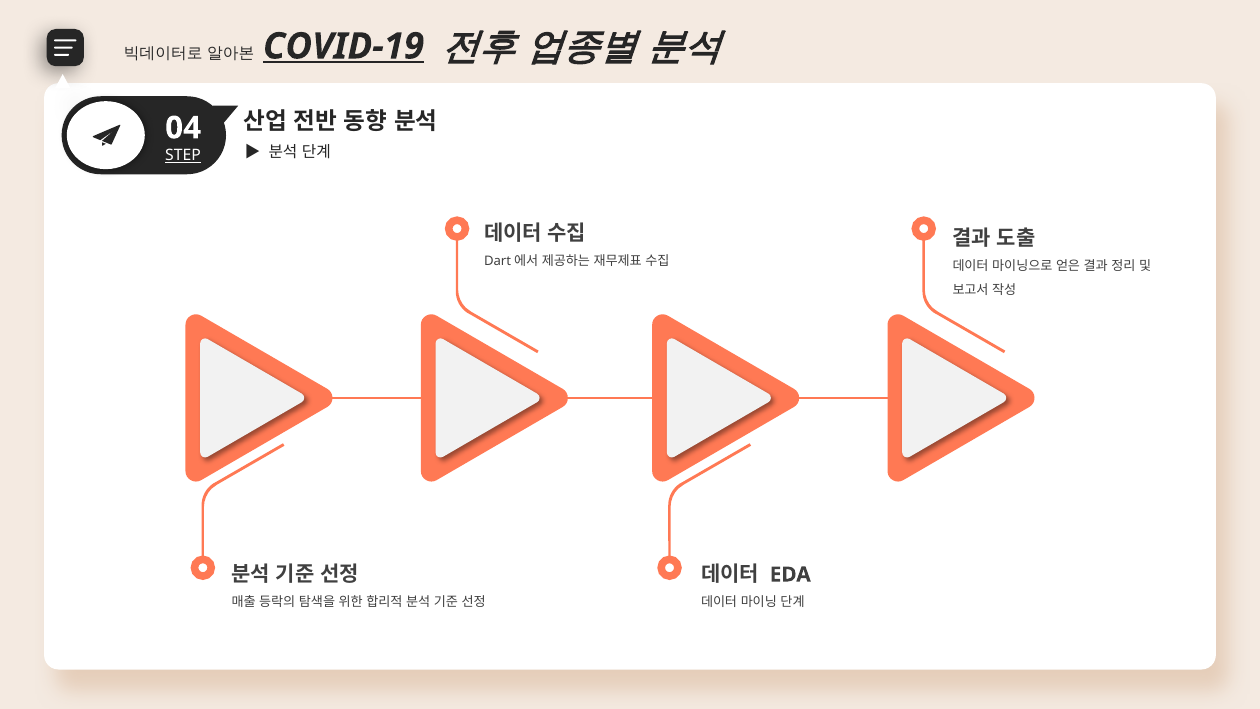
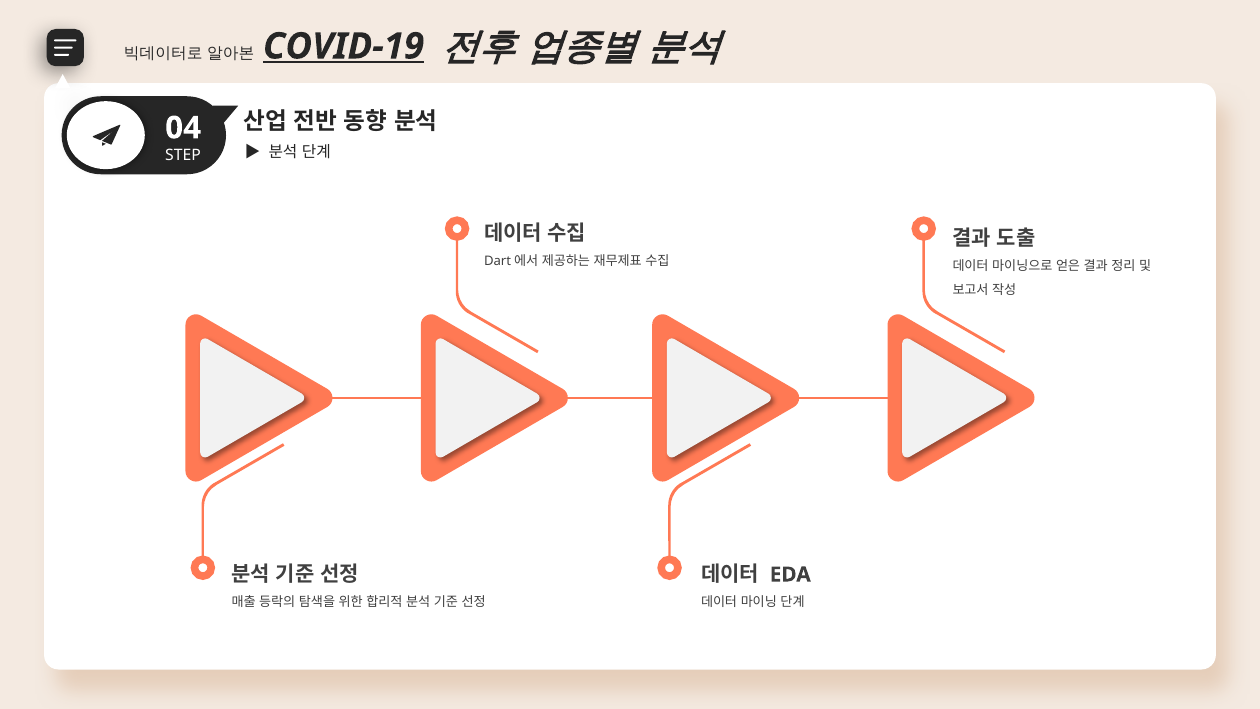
STEP underline: present -> none (183, 155)
